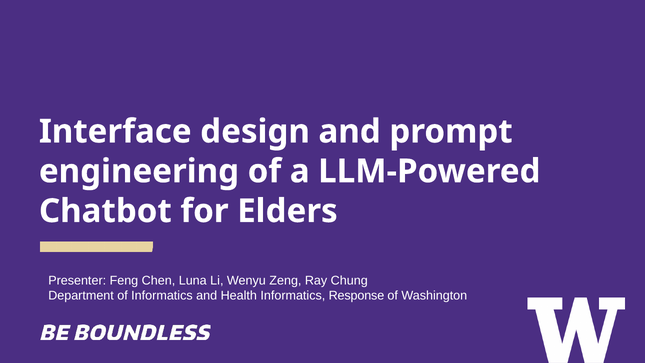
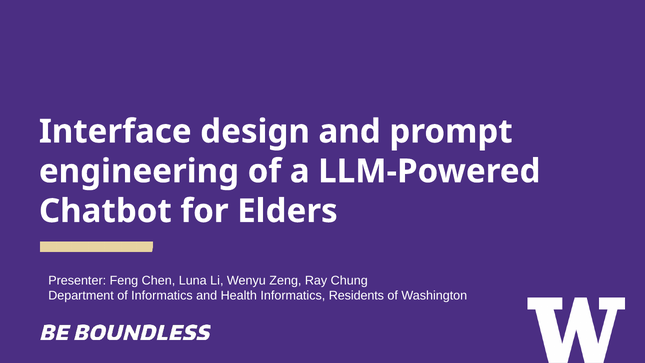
Response: Response -> Residents (356, 296)
